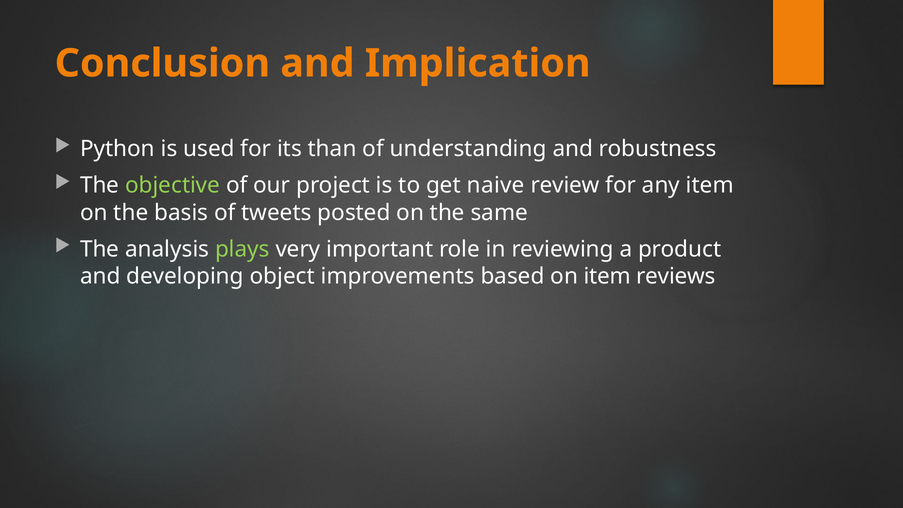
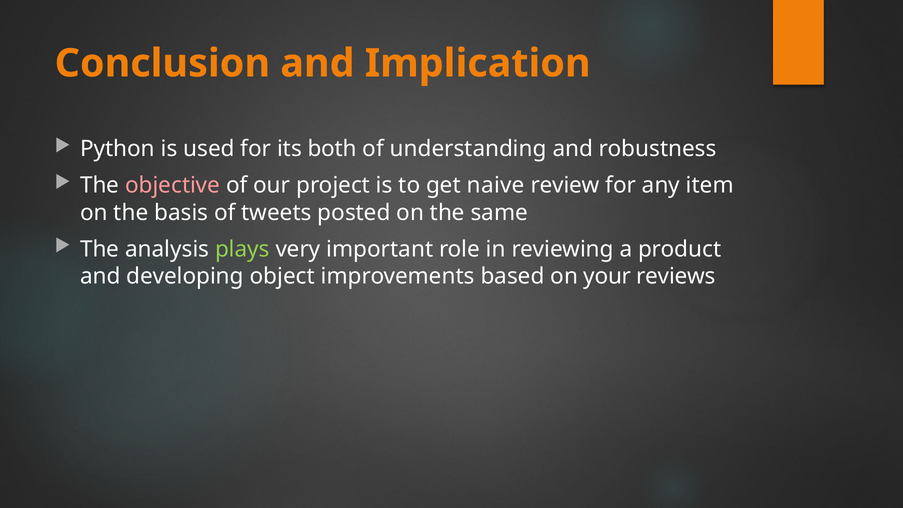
than: than -> both (332, 149)
objective colour: light green -> pink (173, 186)
on item: item -> your (607, 276)
